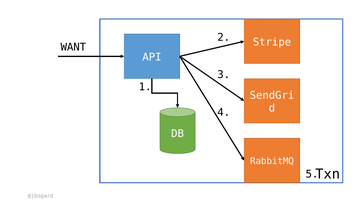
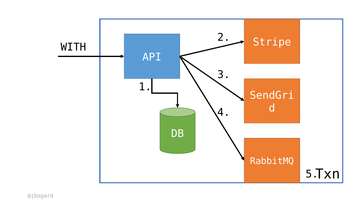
WANT: WANT -> WITH (73, 47)
